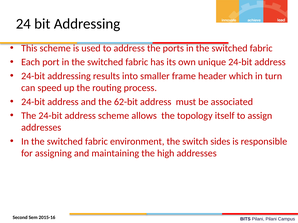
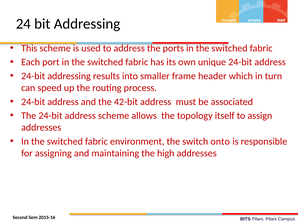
62-bit: 62-bit -> 42-bit (126, 102)
sides: sides -> onto (220, 142)
